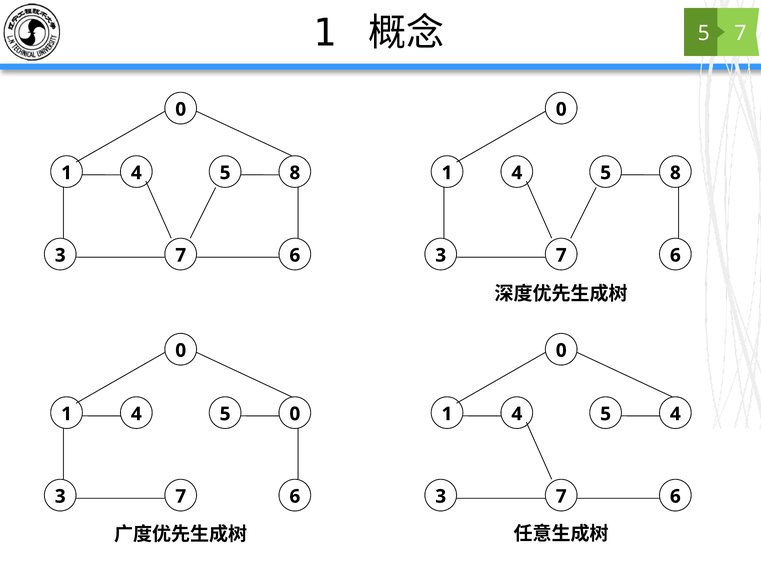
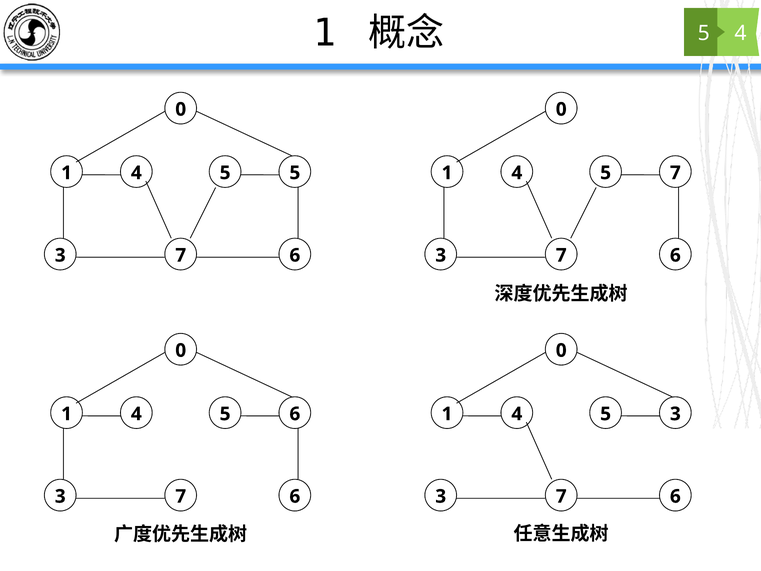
7: 7 -> 4 (741, 33)
8: 8 -> 5 (295, 173)
8: 8 -> 7 (675, 173)
1 0: 0 -> 6 (295, 414)
1 4: 4 -> 3 (675, 414)
